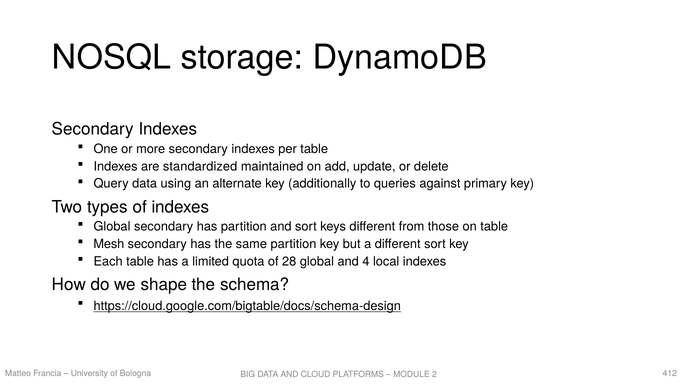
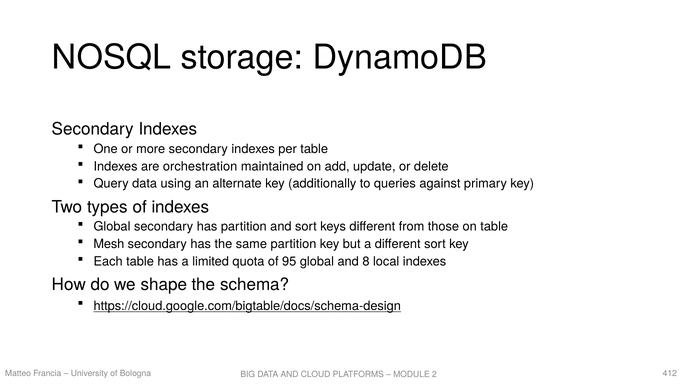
standardized: standardized -> orchestration (200, 166)
28: 28 -> 95 (289, 261)
4: 4 -> 8 (366, 261)
